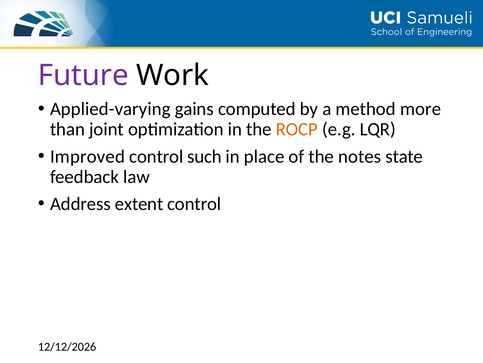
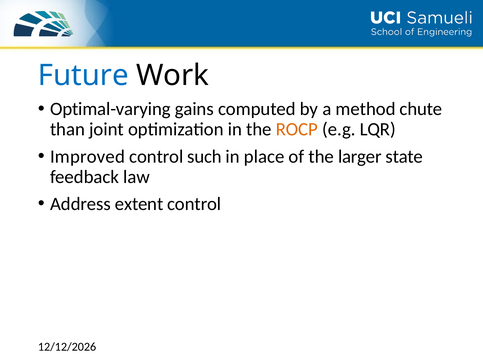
Future colour: purple -> blue (83, 75)
Applied-varying: Applied-varying -> Optimal-varying (110, 109)
more: more -> chute (421, 109)
notes: notes -> larger (360, 156)
